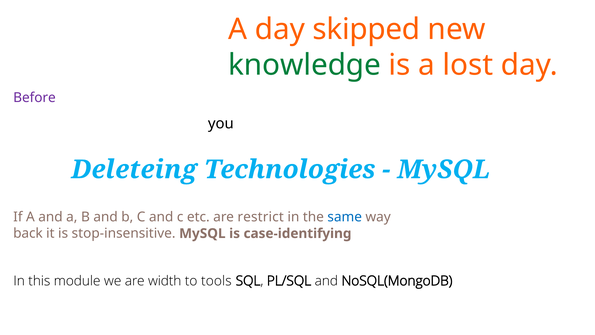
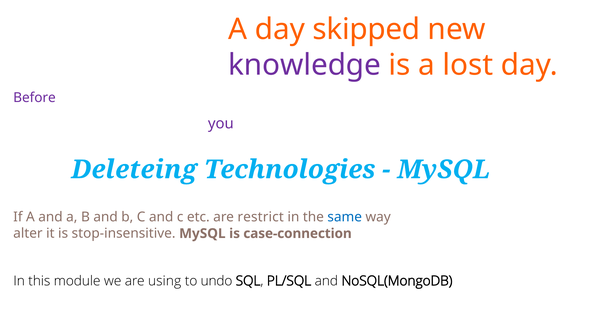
knowledge colour: green -> purple (304, 65)
you colour: black -> purple (221, 124)
back: back -> alter (28, 233)
case-identifying: case-identifying -> case-connection (298, 233)
width: width -> using (165, 281)
tools: tools -> undo (216, 281)
